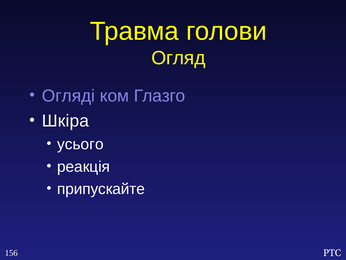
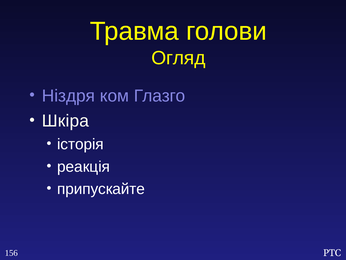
Огляді: Огляді -> Ніздря (69, 96)
усього: усього -> історія (80, 144)
